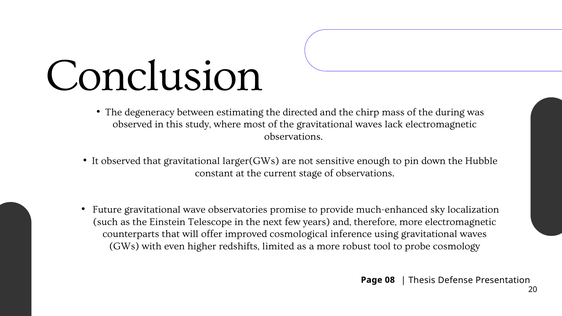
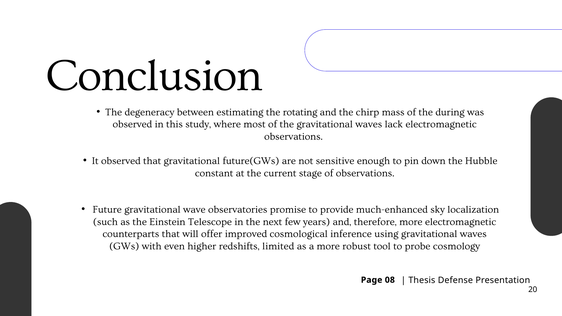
directed: directed -> rotating (300, 112)
larger(GWs: larger(GWs -> future(GWs (251, 161)
